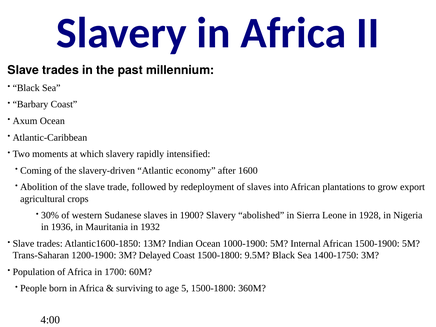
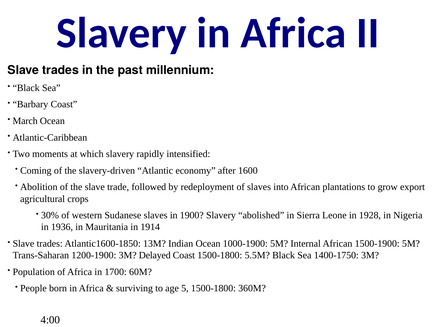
Axum: Axum -> March (25, 121)
1932: 1932 -> 1914 (150, 227)
9.5M: 9.5M -> 5.5M (257, 255)
